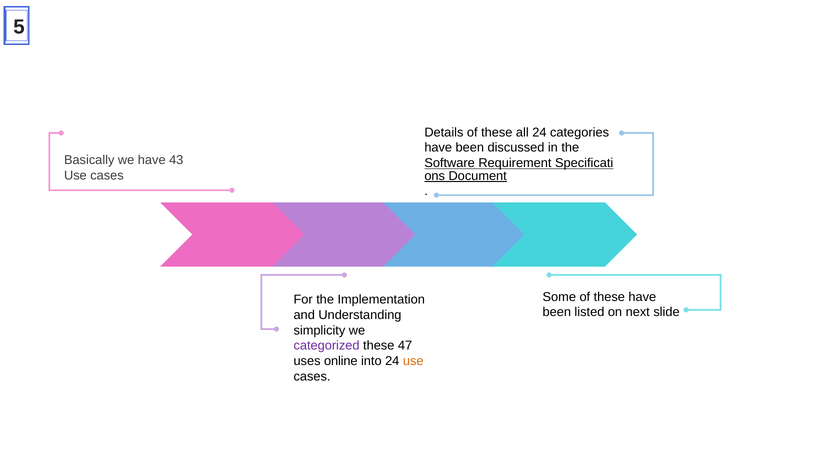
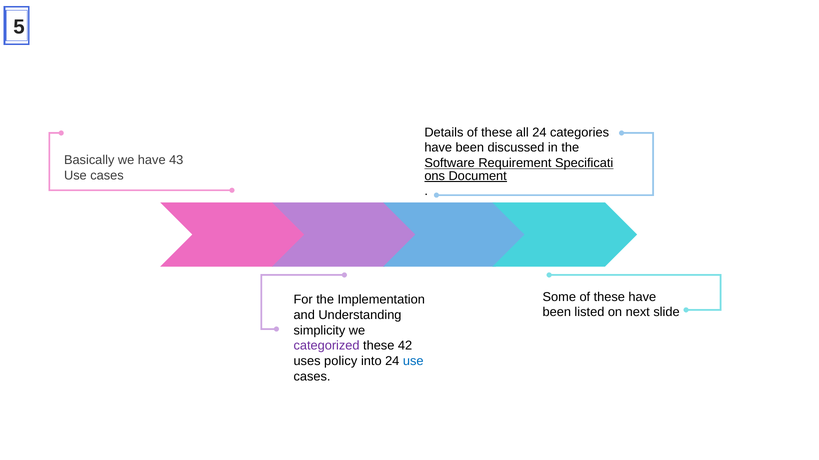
47: 47 -> 42 (405, 346)
online: online -> policy (341, 362)
use colour: orange -> blue (413, 362)
